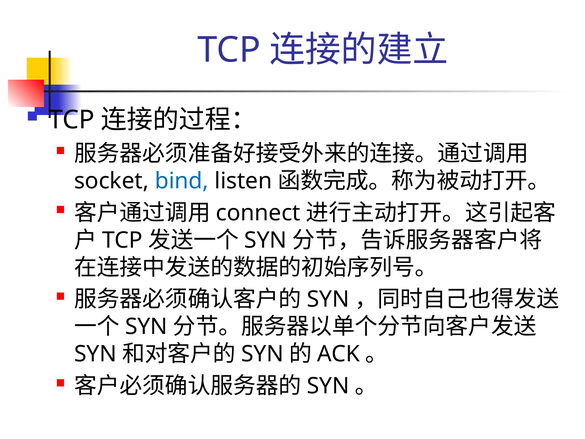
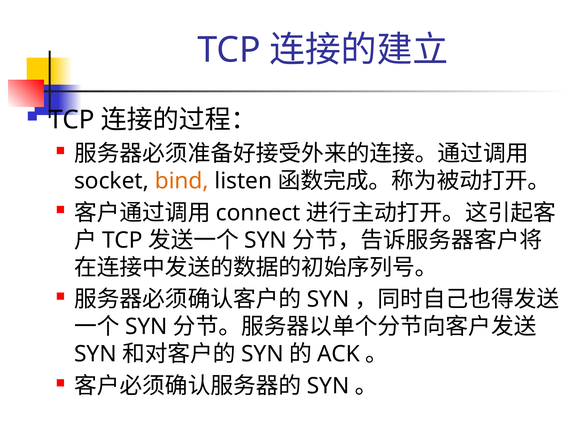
bind colour: blue -> orange (182, 181)
